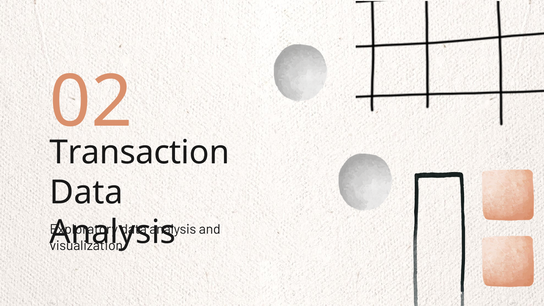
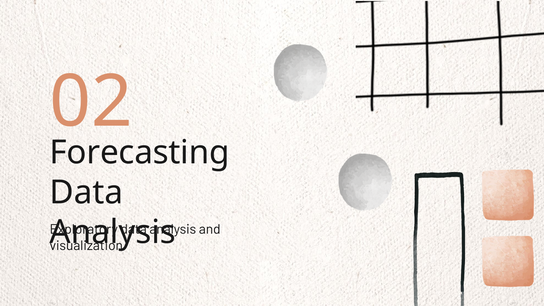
Transaction: Transaction -> Forecasting (140, 153)
